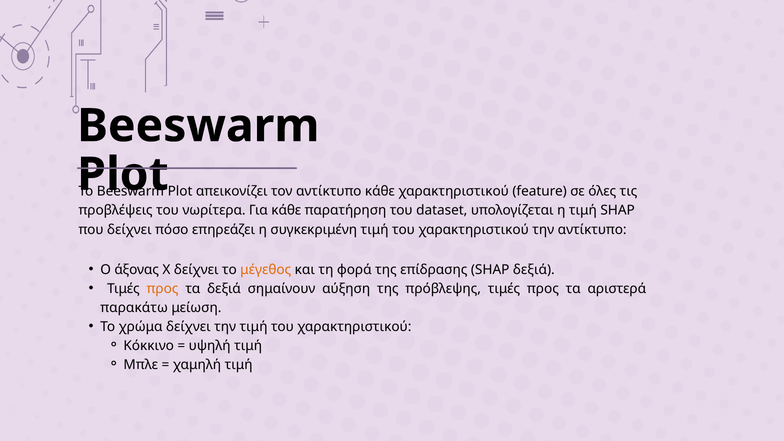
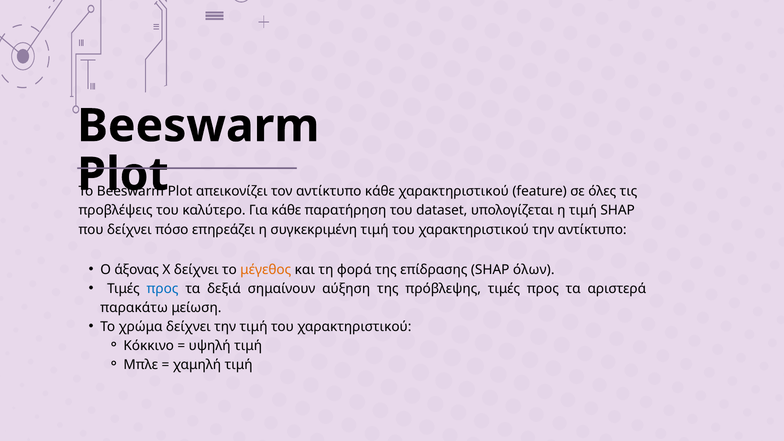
νωρίτερα: νωρίτερα -> καλύτερο (214, 210)
SHAP δεξιά: δεξιά -> όλων (534, 270)
προς colour: orange -> blue (163, 289)
